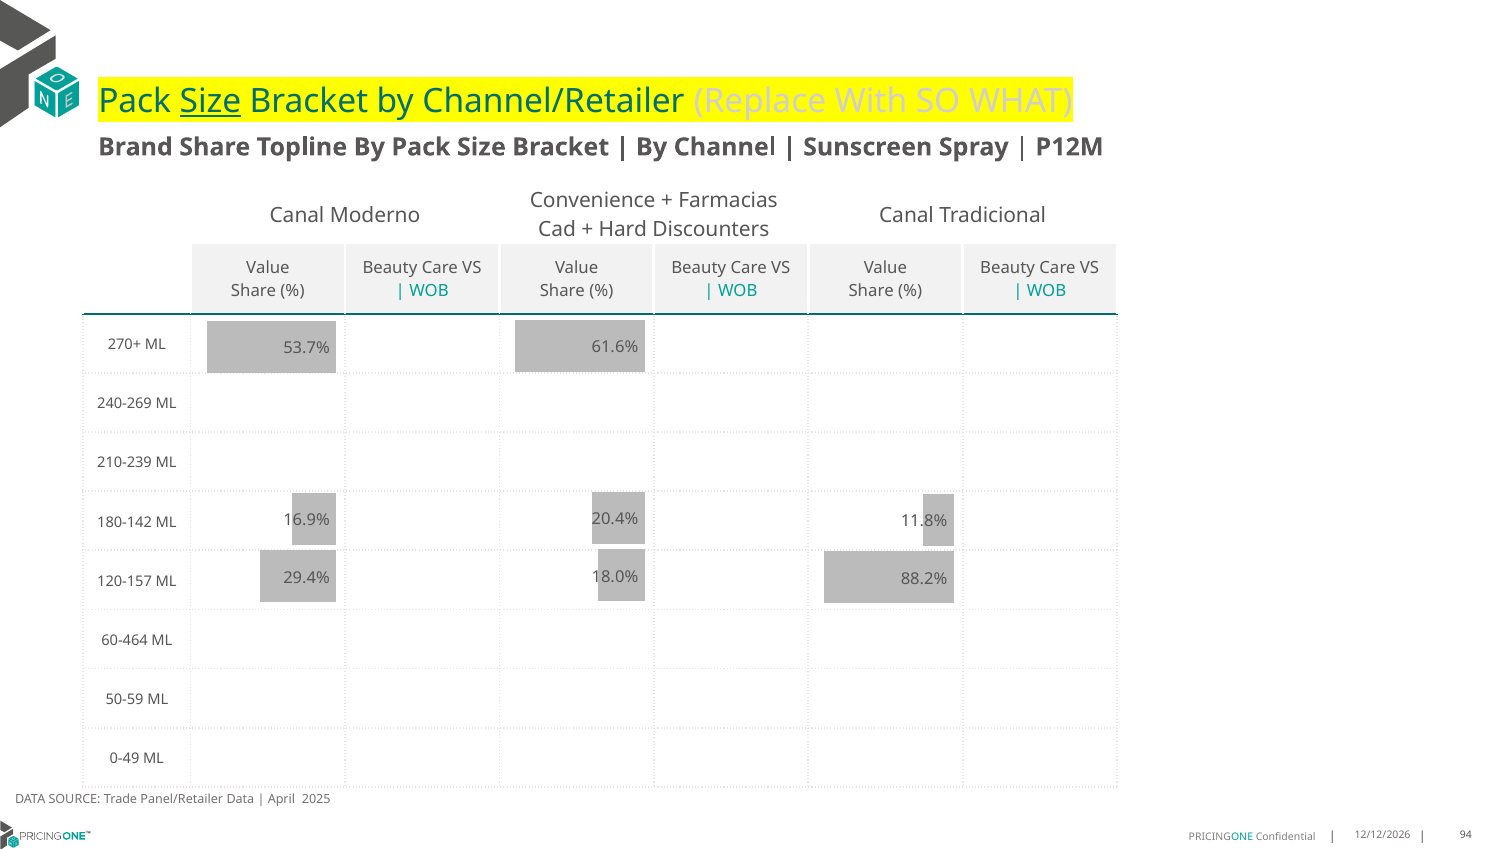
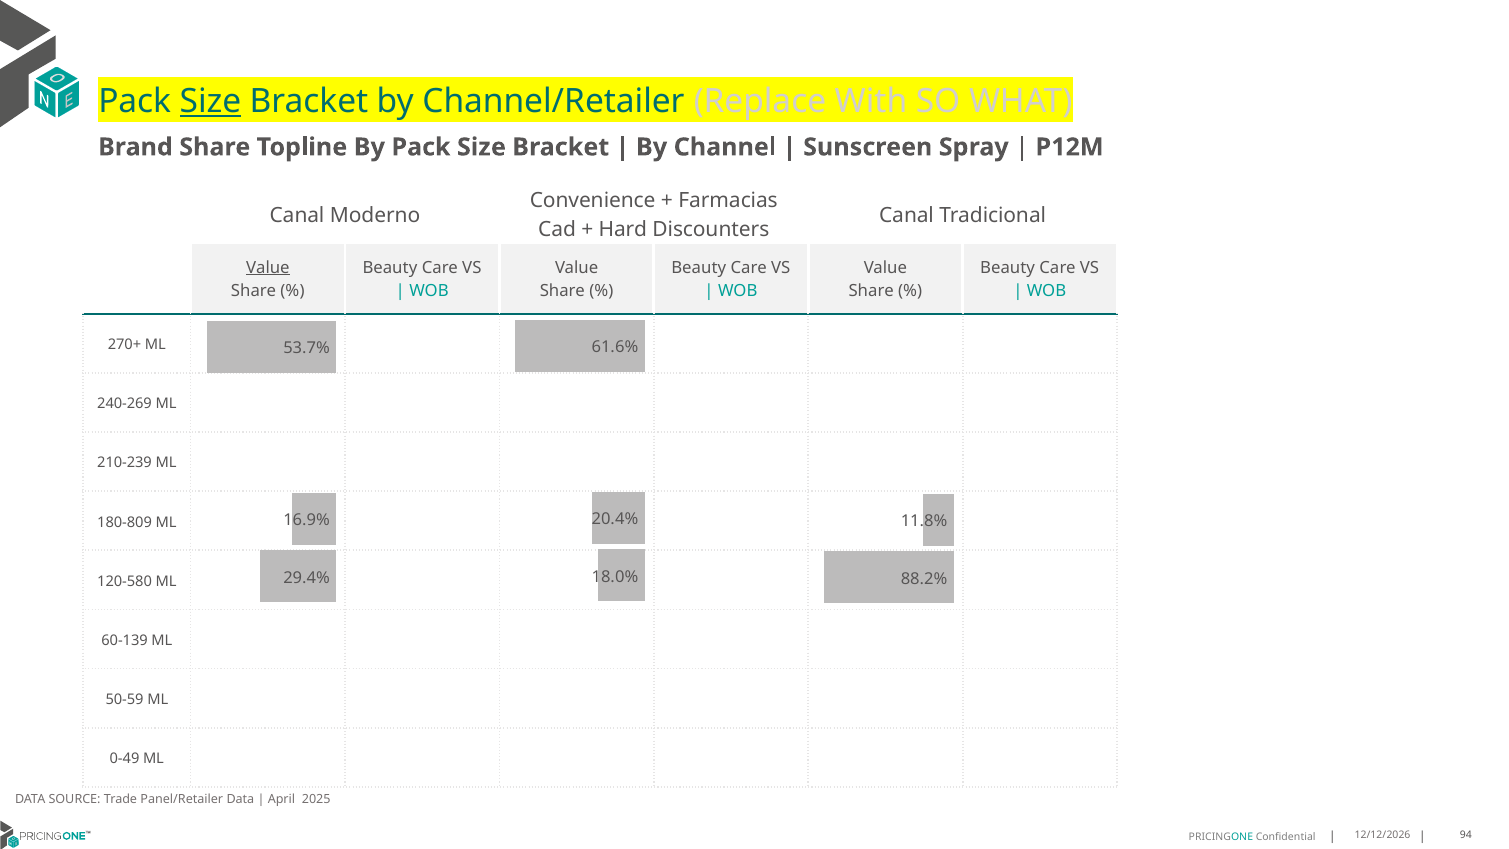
Value underline: none -> present (268, 268)
180-142: 180-142 -> 180-809 (125, 522)
120-157: 120-157 -> 120-580 (125, 581)
60-464: 60-464 -> 60-139 (125, 640)
